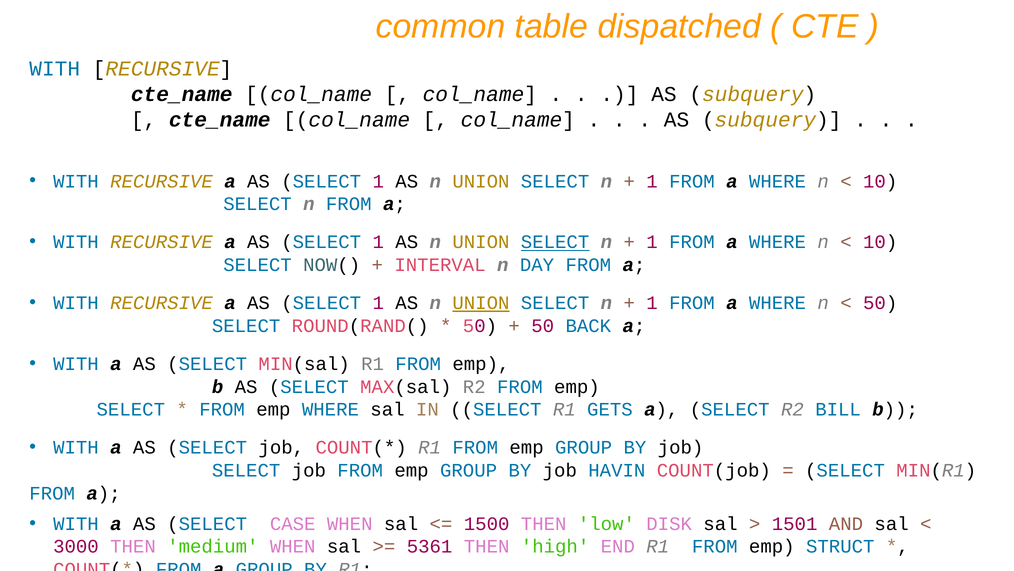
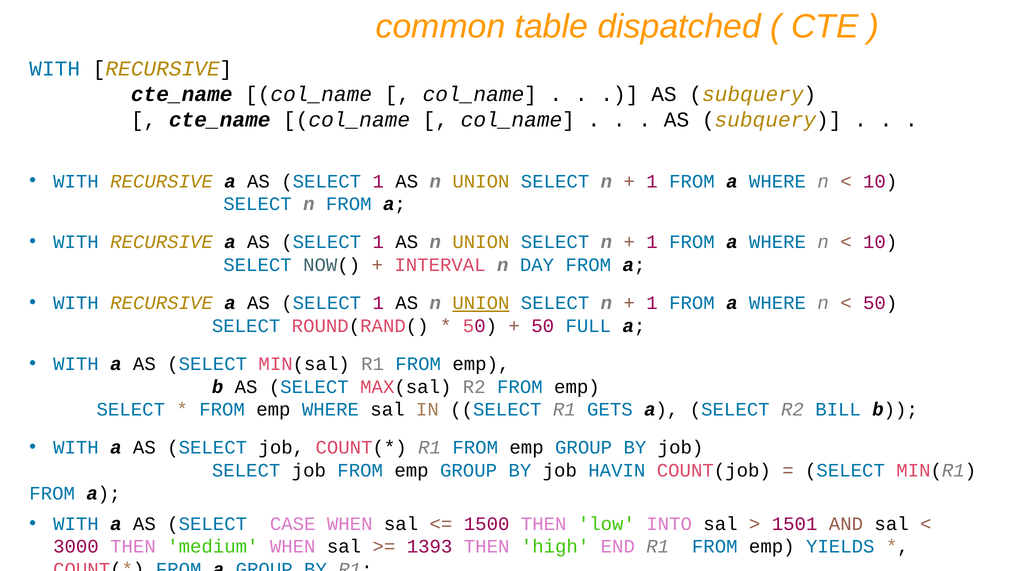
SELECT underline: present -> none (555, 242)
BACK: BACK -> FULL (588, 326)
DISK: DISK -> INTO (669, 523)
5361: 5361 -> 1393 (430, 546)
STRUCT: STRUCT -> YIELDS (840, 546)
